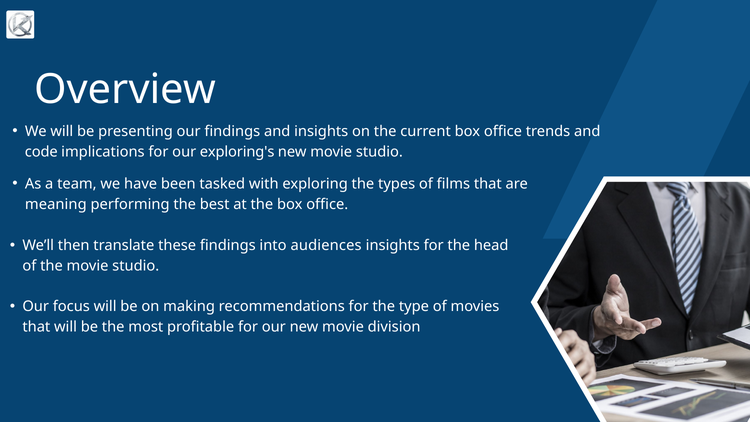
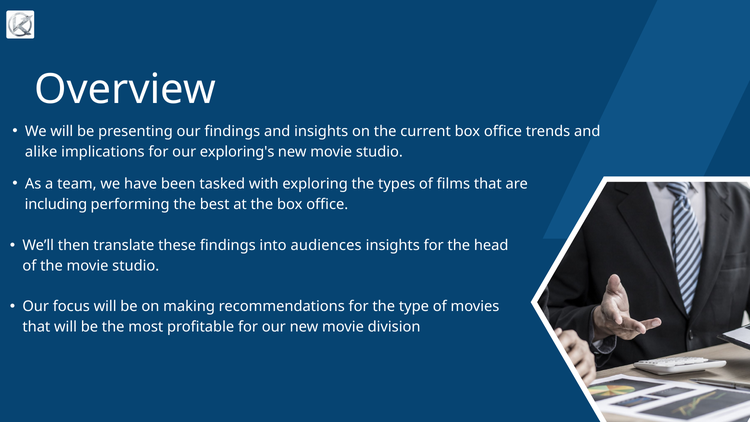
code: code -> alike (41, 152)
meaning: meaning -> including (56, 204)
